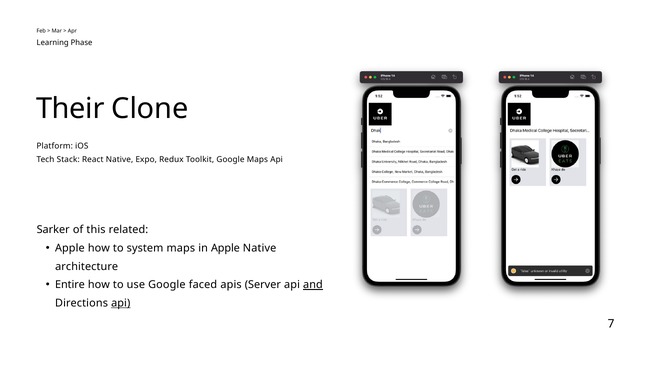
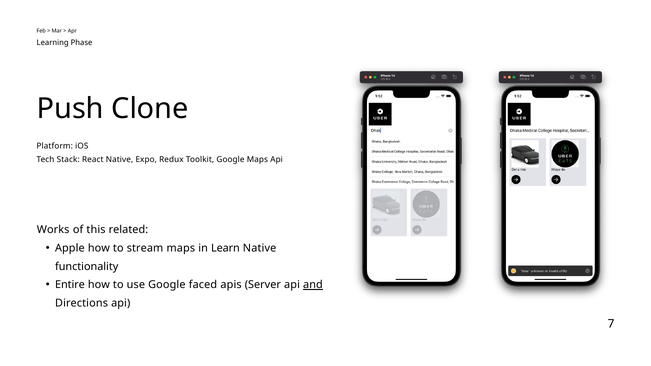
Their: Their -> Push (70, 109)
Sarker: Sarker -> Works (53, 230)
system: system -> stream (145, 248)
in Apple: Apple -> Learn (225, 248)
architecture: architecture -> functionality (87, 267)
api underline: present -> none (121, 303)
